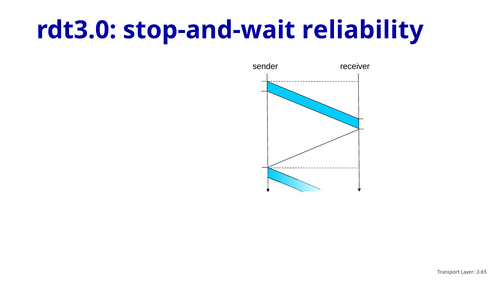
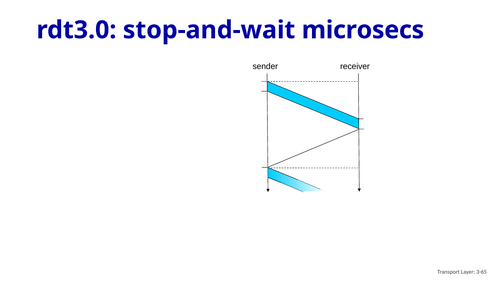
reliability: reliability -> microsecs (363, 30)
